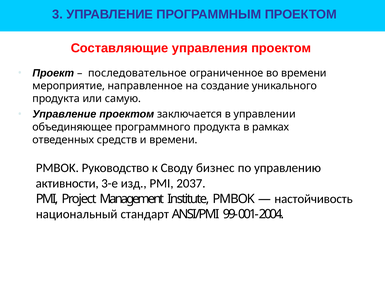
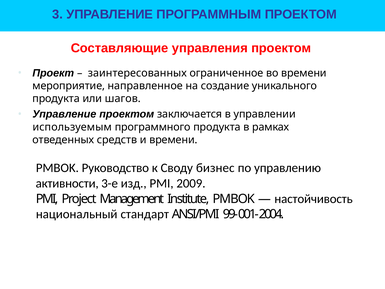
последовательное: последовательное -> заинтересованных (137, 73)
самую: самую -> шагов (123, 99)
объединяющее: объединяющее -> используемым (72, 127)
2037: 2037 -> 2009 (191, 183)
